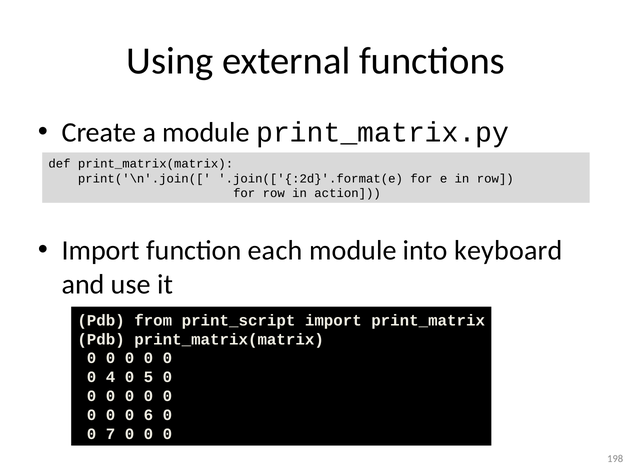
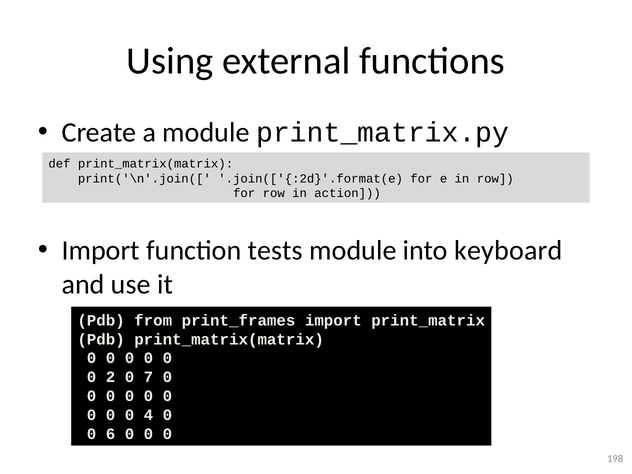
each: each -> tests (275, 251)
print_script: print_script -> print_frames (239, 320)
4: 4 -> 2 (111, 377)
5: 5 -> 7 (148, 377)
6: 6 -> 4 (148, 415)
7: 7 -> 6 (111, 434)
